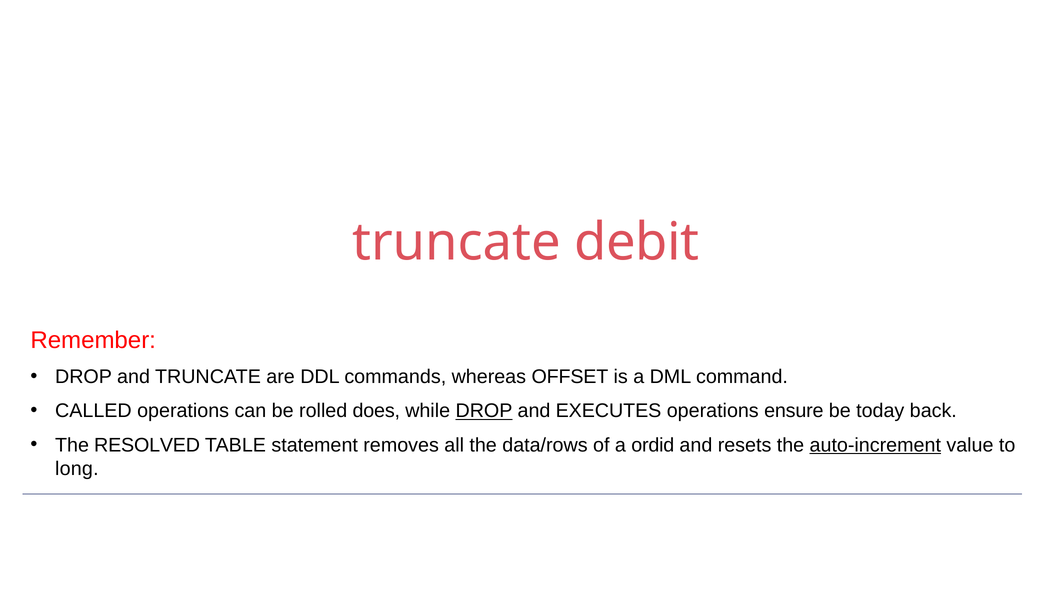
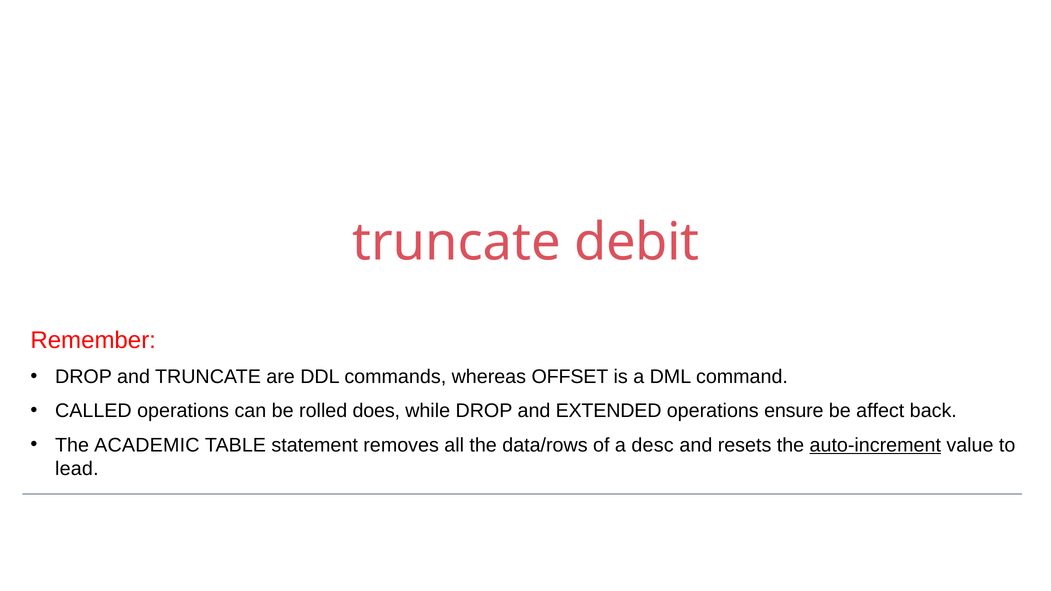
DROP underline: present -> none (484, 411)
EXECUTES: EXECUTES -> EXTENDED (609, 411)
today: today -> affect (880, 411)
RESOLVED: RESOLVED -> ACADEMIC (147, 445)
ordid: ordid -> desc (653, 445)
long: long -> lead (77, 469)
